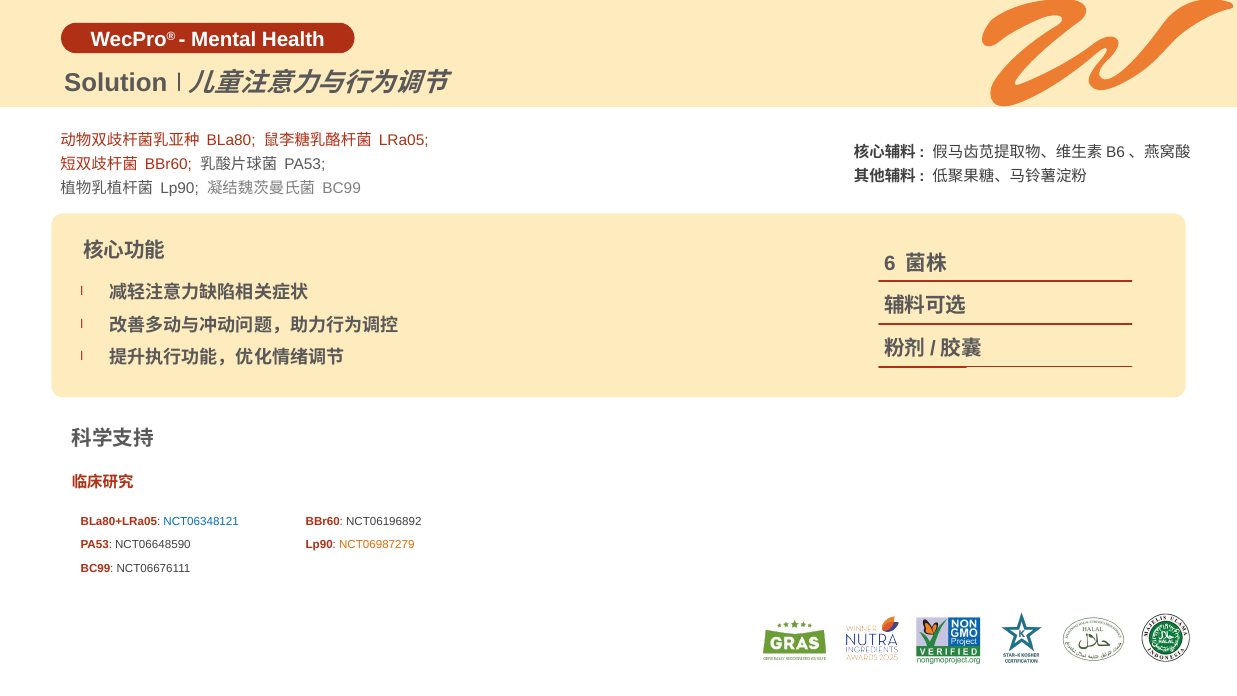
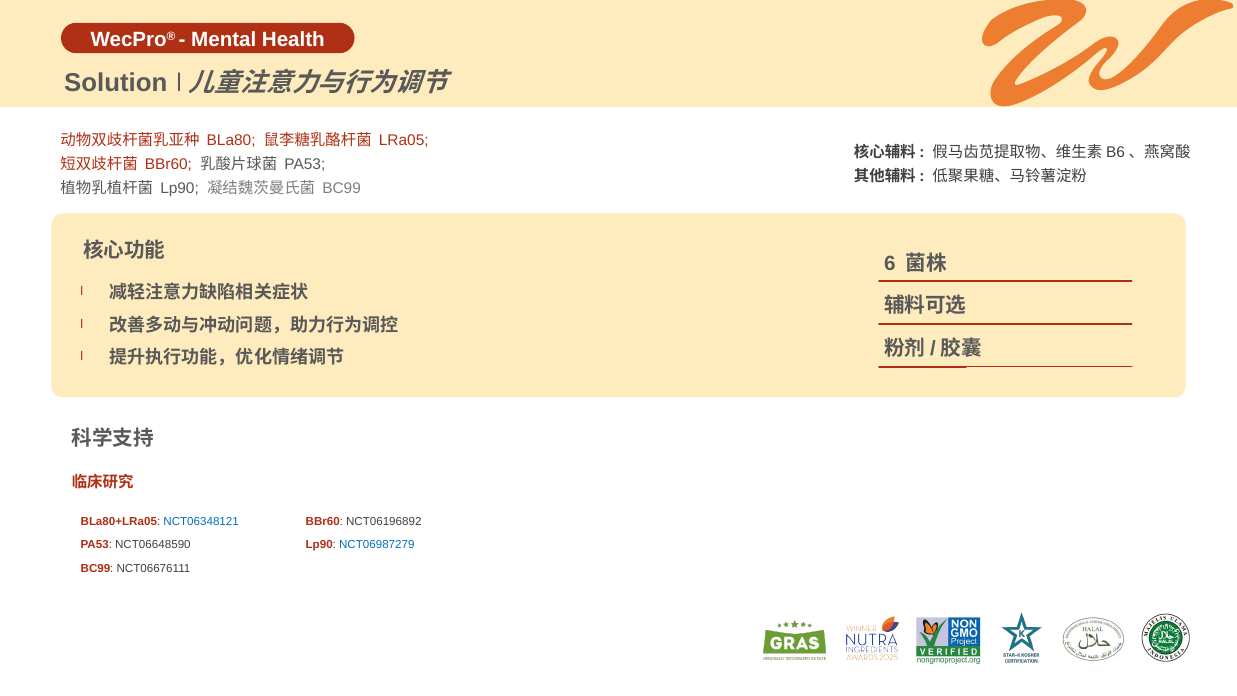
NCT06987279 colour: orange -> blue (377, 545)
